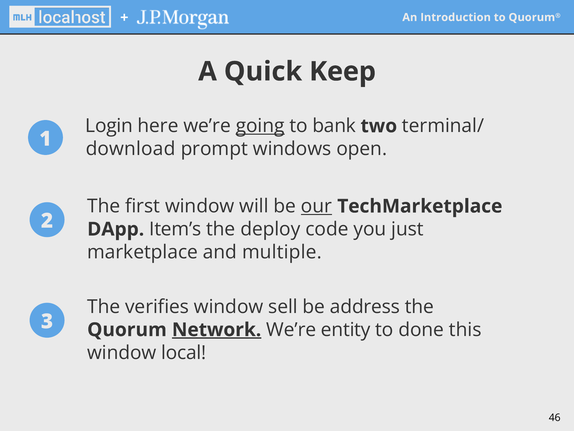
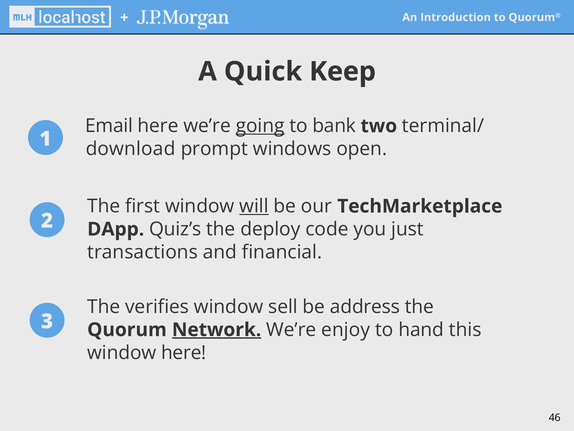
Login: Login -> Email (109, 126)
will underline: none -> present (254, 206)
our underline: present -> none (317, 206)
Item’s: Item’s -> Quiz’s (175, 229)
marketplace: marketplace -> transactions (143, 252)
multiple: multiple -> financial (282, 252)
entity: entity -> enjoy (346, 329)
done: done -> hand (421, 329)
window local: local -> here (184, 352)
